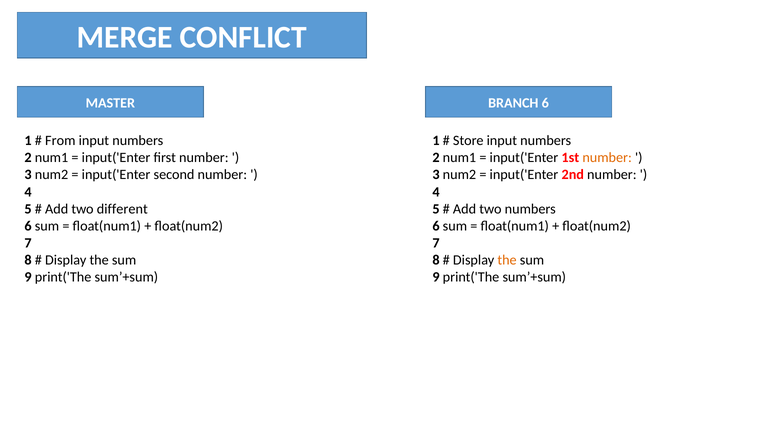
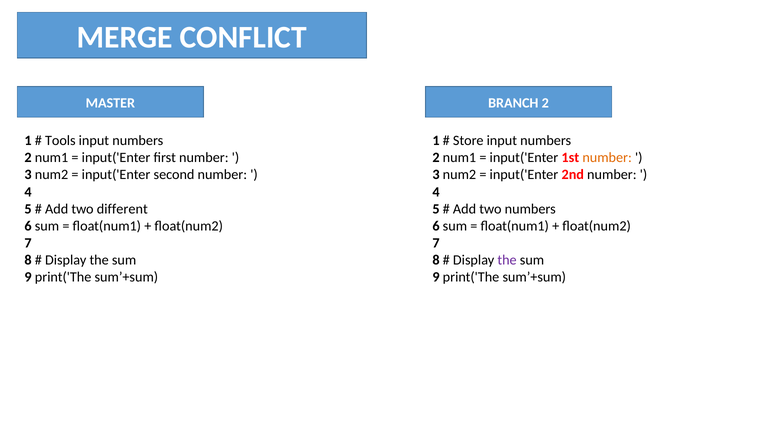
BRANCH 6: 6 -> 2 (545, 103)
From: From -> Tools (60, 141)
the colour: orange -> purple (507, 260)
